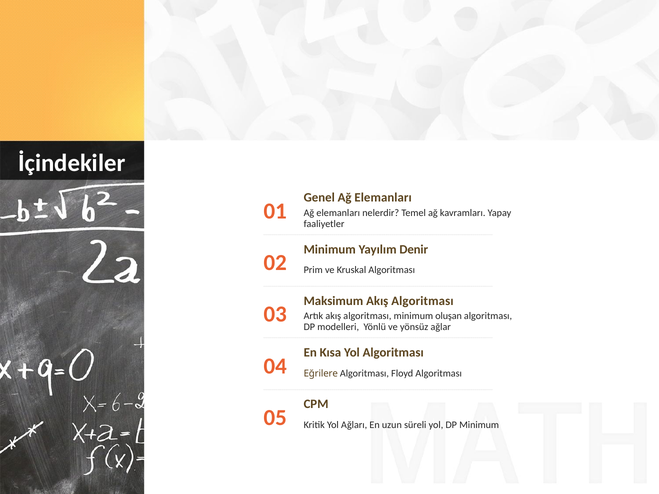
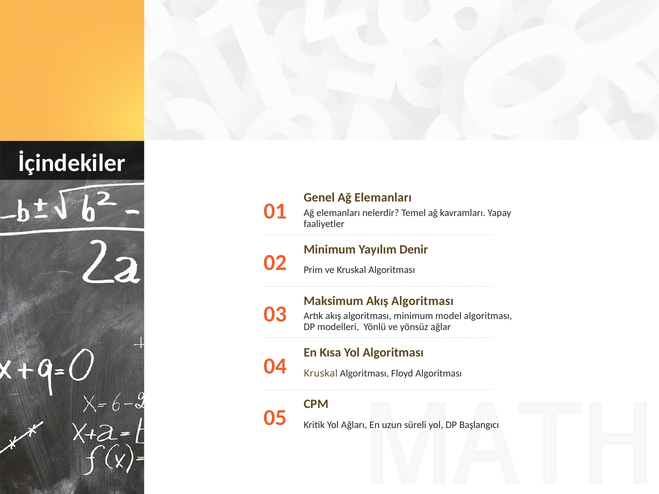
oluşan: oluşan -> model (449, 316)
Eğrilere: Eğrilere -> Kruskal (321, 374)
DP Minimum: Minimum -> Başlangıcı (479, 425)
